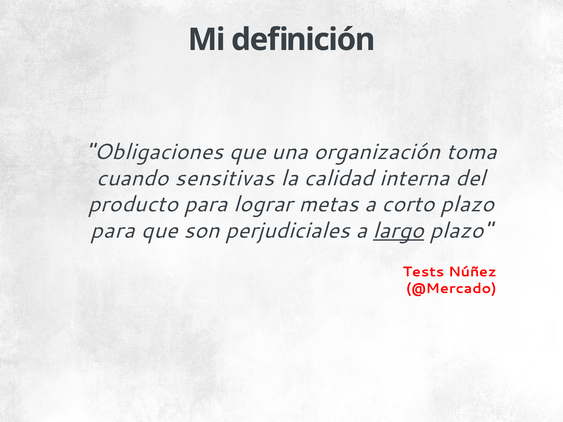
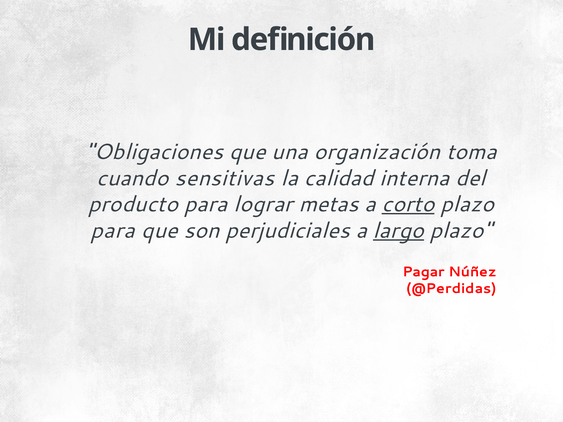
corto underline: none -> present (408, 205)
Tests: Tests -> Pagar (424, 272)
@Mercado: @Mercado -> @Perdidas (451, 289)
